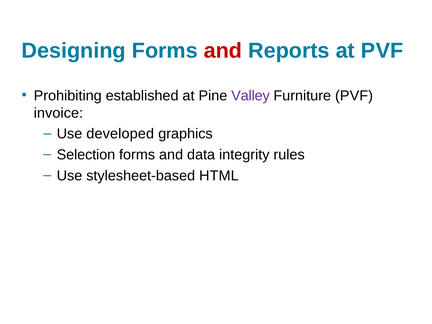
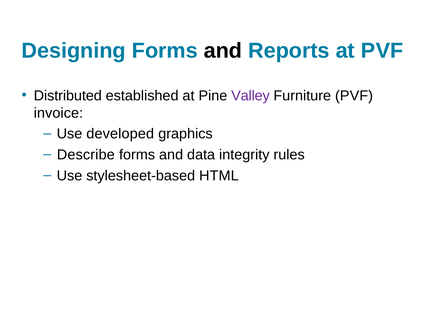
and colour: red -> black (223, 51)
Prohibiting: Prohibiting -> Distributed (68, 96)
Selection: Selection -> Describe (86, 155)
